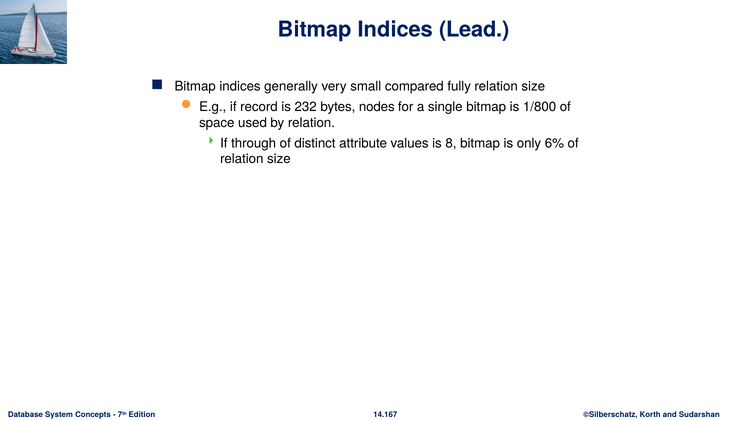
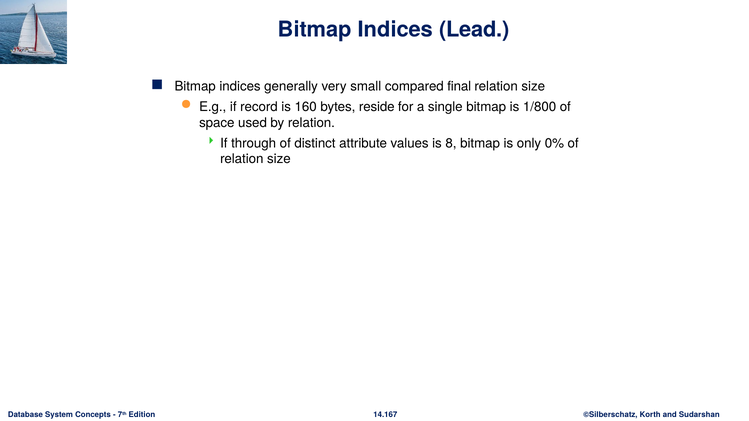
fully: fully -> final (459, 86)
232: 232 -> 160 (306, 107)
nodes: nodes -> reside (377, 107)
6%: 6% -> 0% (554, 143)
